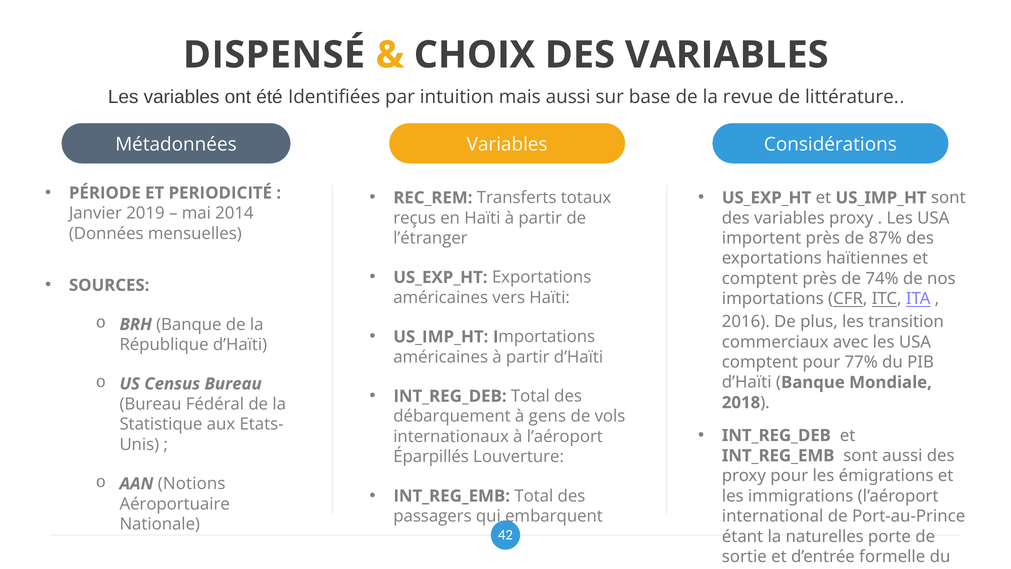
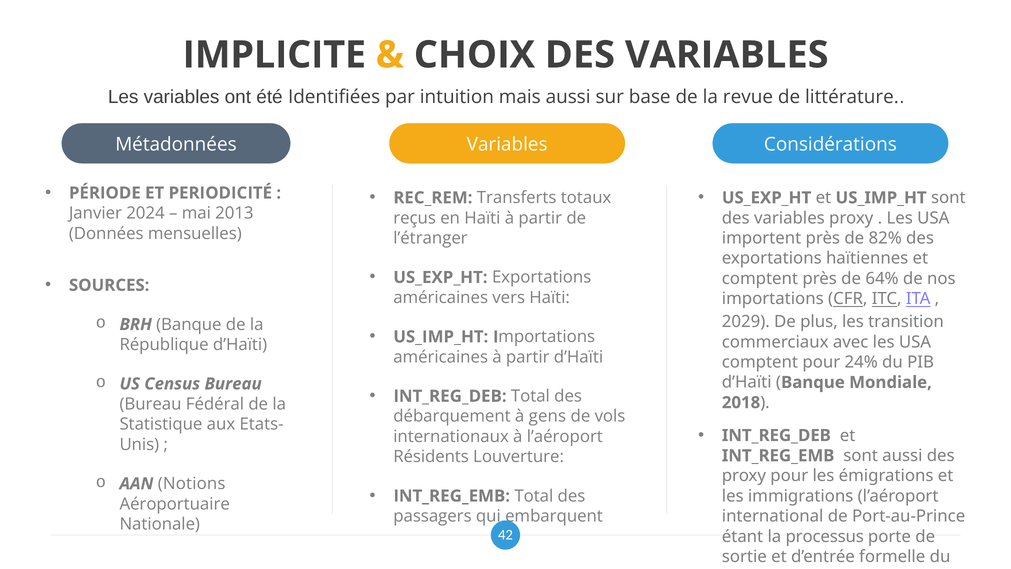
DISPENSÉ: DISPENSÉ -> IMPLICITE (274, 55)
2019: 2019 -> 2024 (145, 213)
2014: 2014 -> 2013 (234, 213)
87%: 87% -> 82% (885, 238)
74%: 74% -> 64% (882, 279)
2016: 2016 -> 2029 (746, 322)
77%: 77% -> 24% (861, 362)
Éparpillés: Éparpillés -> Résidents (431, 457)
naturelles: naturelles -> processus (825, 536)
